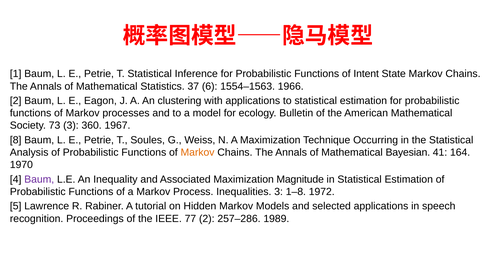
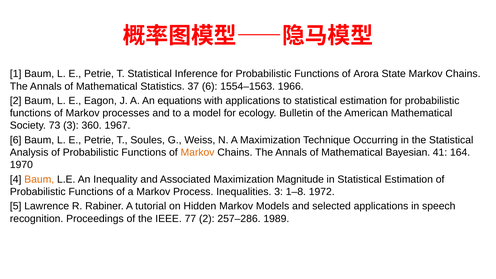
Intent: Intent -> Arora (366, 74)
clustering: clustering -> equations (180, 101)
8: 8 -> 6 (16, 140)
Baum colour: purple -> orange (39, 179)
